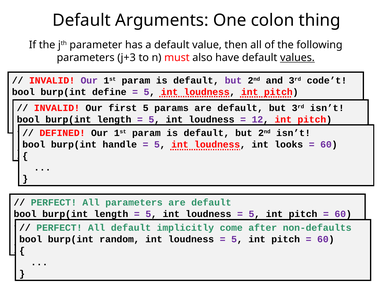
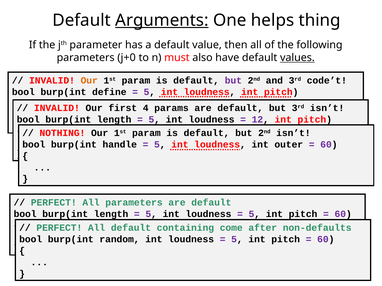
Arguments underline: none -> present (162, 20)
colon: colon -> helps (272, 20)
j+3: j+3 -> j+0 (127, 58)
Our colour: purple -> orange (89, 81)
first 5: 5 -> 4 (146, 108)
DEFINED: DEFINED -> NOTHING (62, 133)
looks: looks -> outer (289, 145)
implicitly: implicitly -> containing (185, 228)
